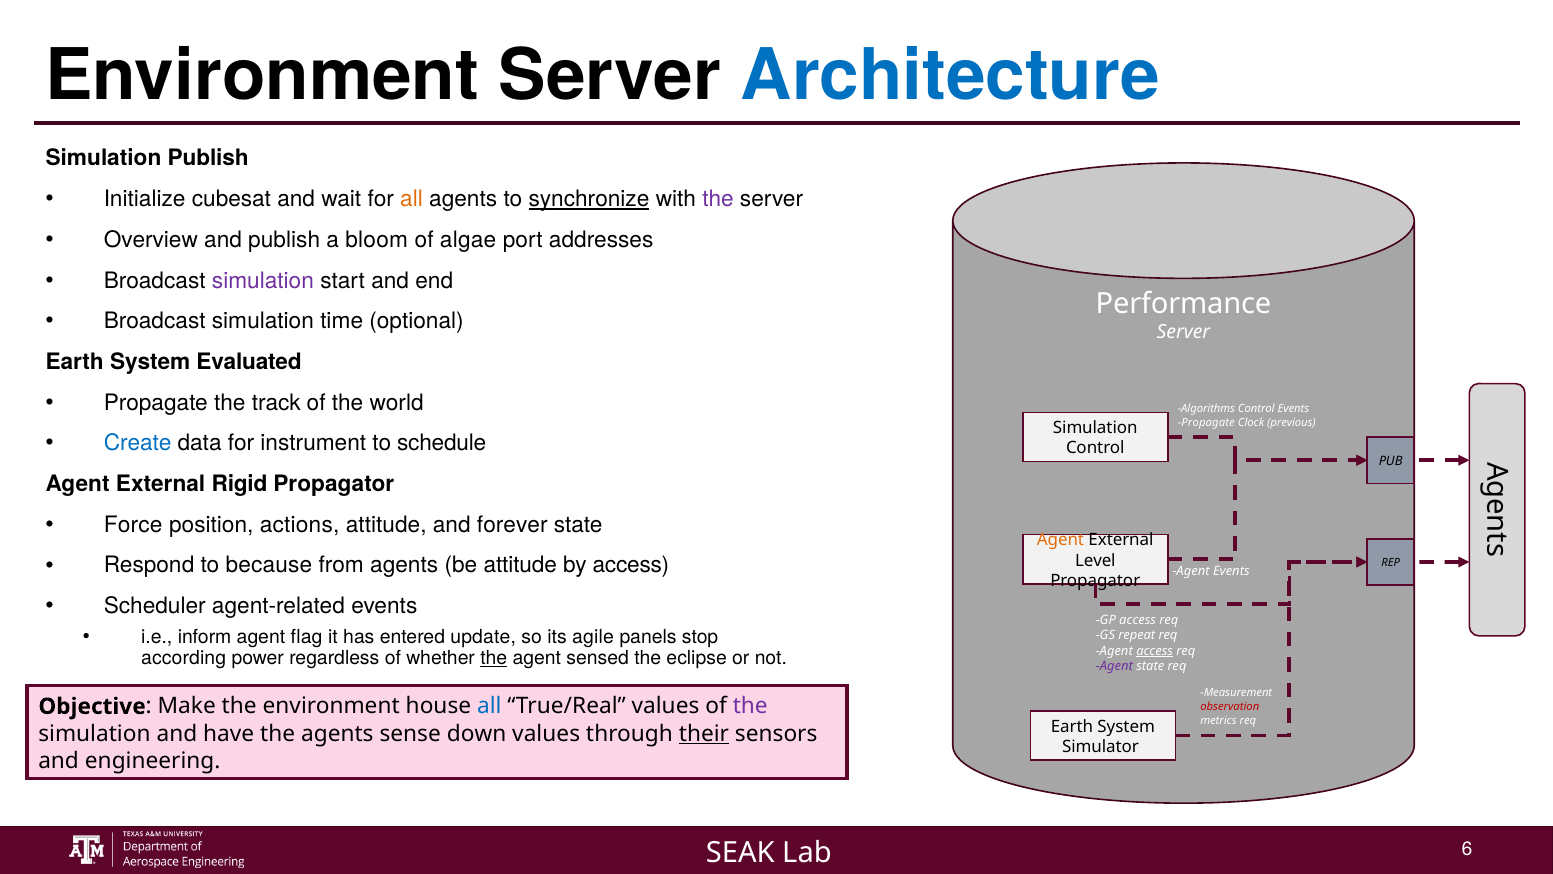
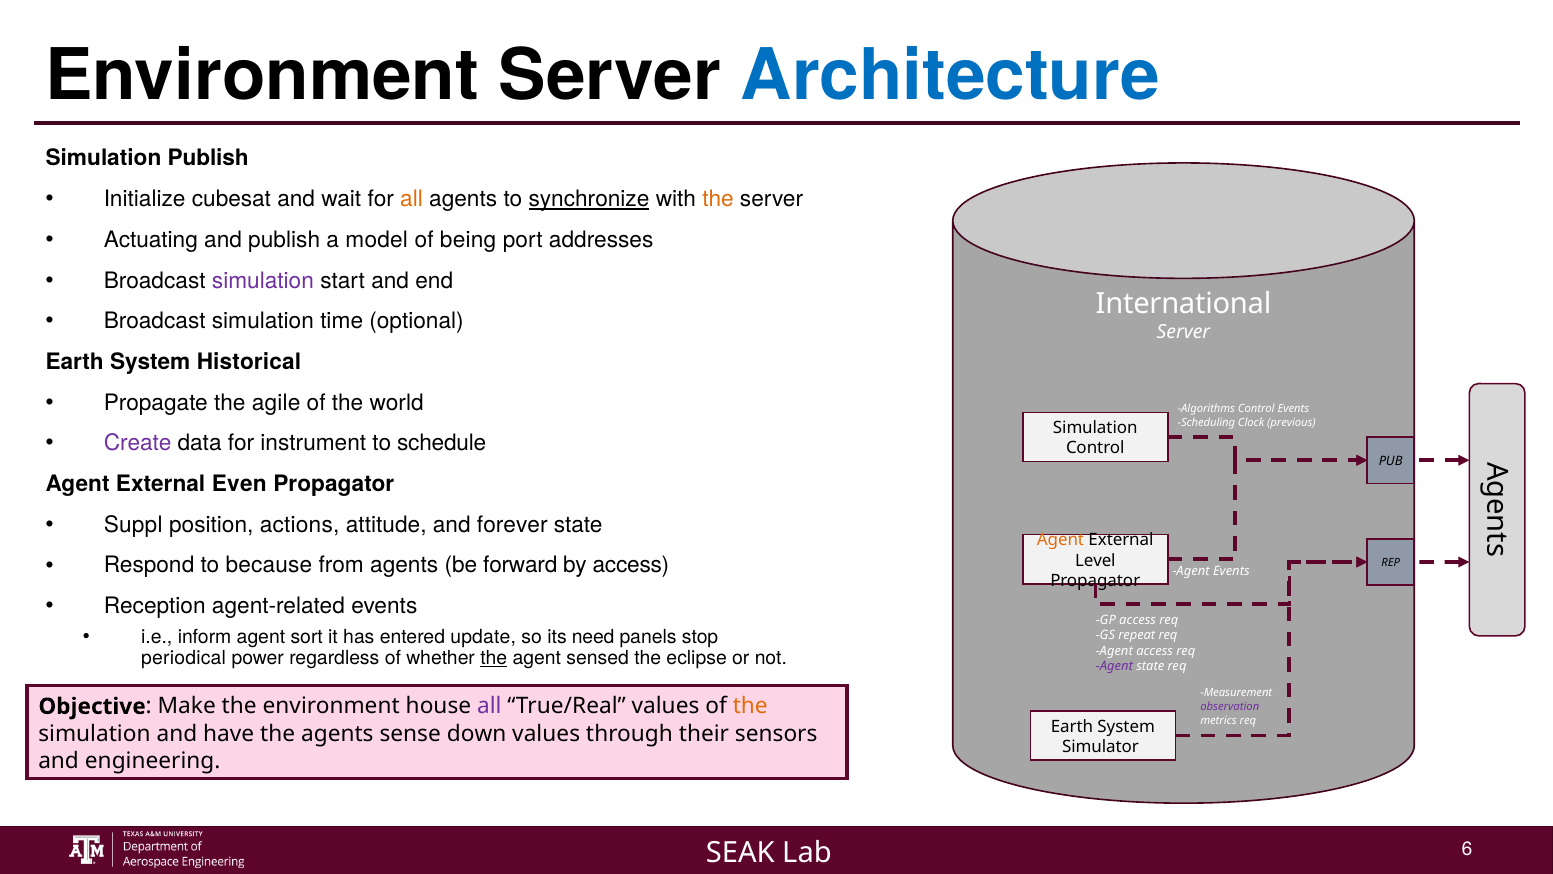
the colour: purple -> orange (718, 199)
Overview: Overview -> Actuating (151, 240)
bloom: bloom -> model (377, 240)
algae: algae -> being (468, 240)
Performance: Performance -> International (1183, 303)
Evaluated: Evaluated -> Historical (249, 362)
track: track -> agile (276, 402)
Propagate: Propagate -> Scheduling (1206, 422)
Create colour: blue -> purple (138, 443)
Rigid: Rigid -> Even (239, 484)
Force: Force -> Suppl (133, 524)
be attitude: attitude -> forward (520, 565)
Scheduler: Scheduler -> Reception (155, 606)
flag: flag -> sort (307, 637)
agile: agile -> need (593, 637)
access underline: present -> none (1155, 651)
according: according -> periodical (184, 658)
all colour: blue -> purple (489, 706)
the colour: purple -> orange (750, 706)
observation colour: red -> purple (1230, 706)
their underline: present -> none (704, 733)
